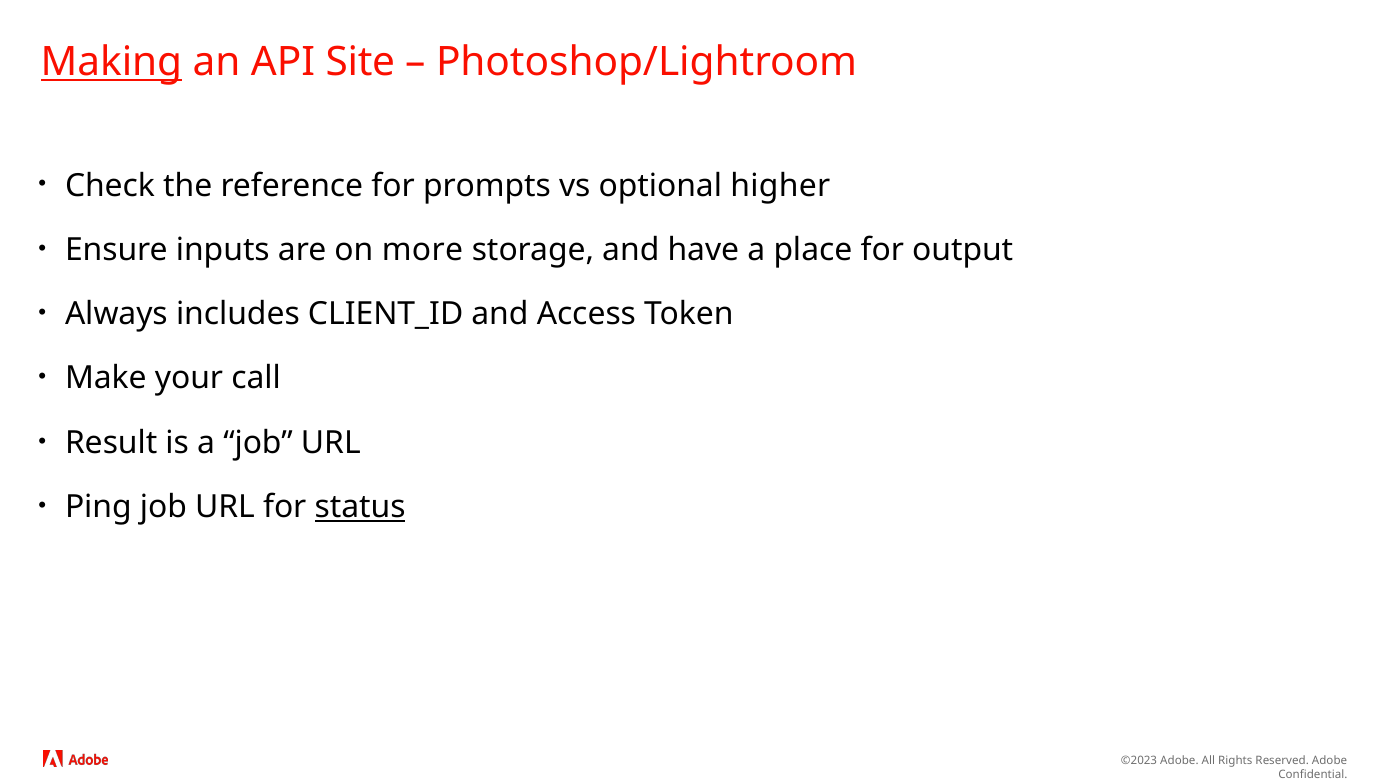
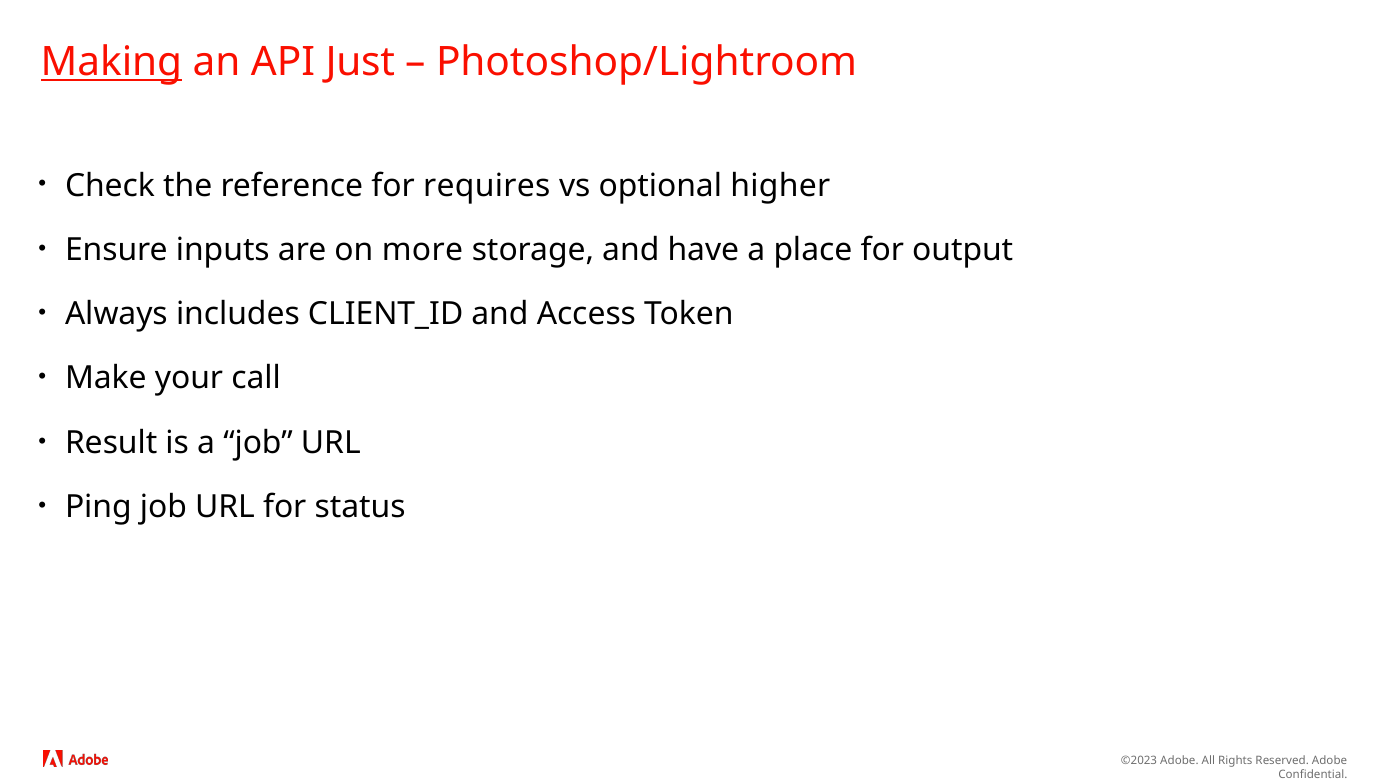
Site: Site -> Just (360, 63)
prompts: prompts -> requires (487, 186)
status underline: present -> none (360, 507)
